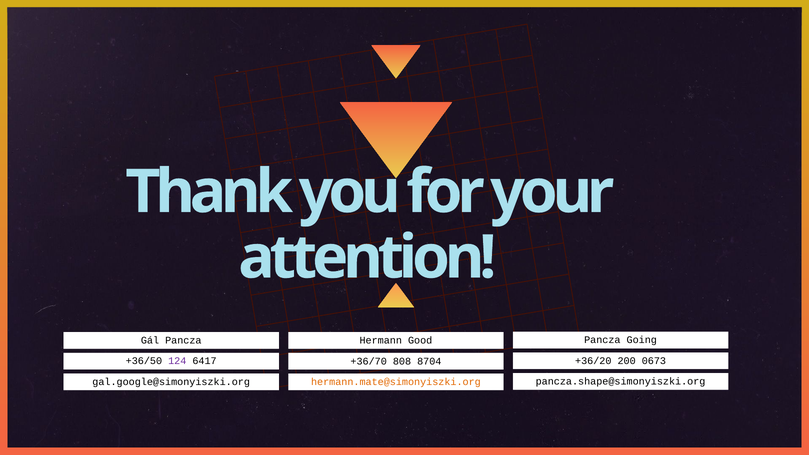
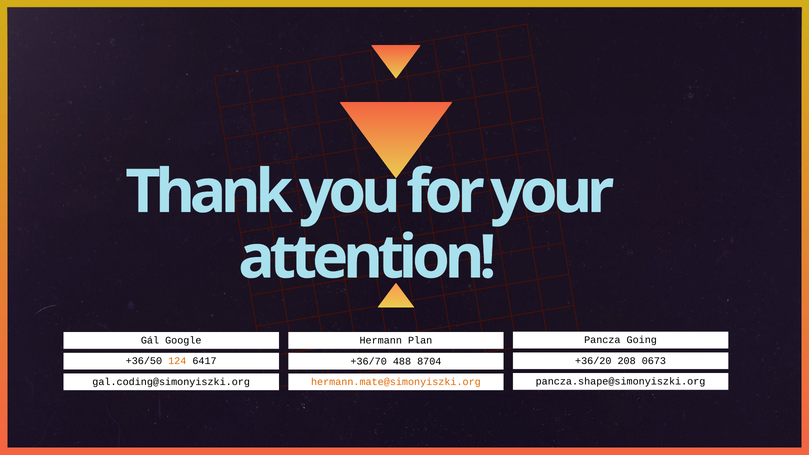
Gál Pancza: Pancza -> Google (183, 340)
Good: Good -> Plan (420, 341)
200: 200 -> 208 (627, 361)
124 colour: purple -> orange (177, 361)
808: 808 -> 488 (402, 361)
gal.google@simonyiszki.org: gal.google@simonyiszki.org -> gal.coding@simonyiszki.org (171, 382)
